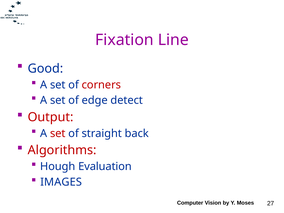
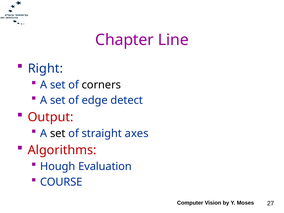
Fixation: Fixation -> Chapter (125, 40)
Good: Good -> Right (45, 68)
corners colour: red -> black (101, 85)
set colour: red -> black (58, 133)
back: back -> axes (137, 133)
IMAGES: IMAGES -> COURSE (61, 182)
